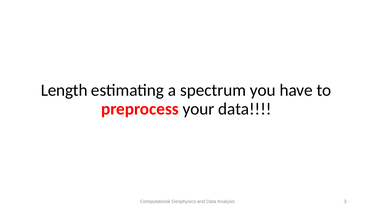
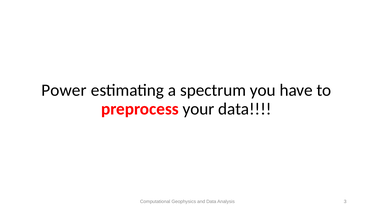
Length: Length -> Power (64, 90)
